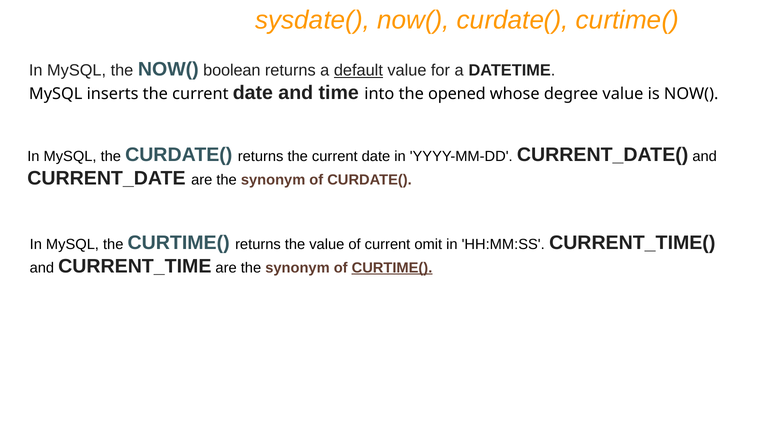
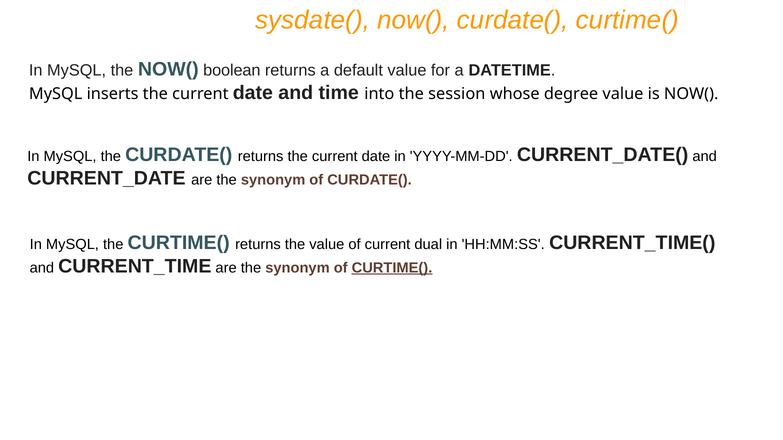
default underline: present -> none (358, 70)
opened: opened -> session (457, 94)
omit: omit -> dual (428, 245)
